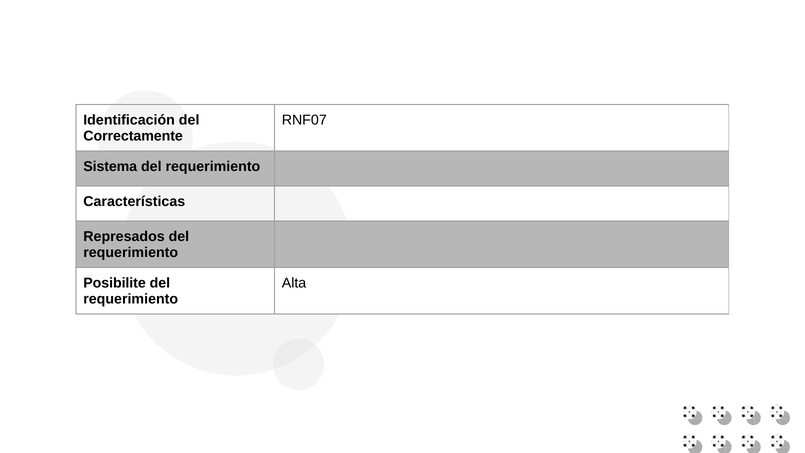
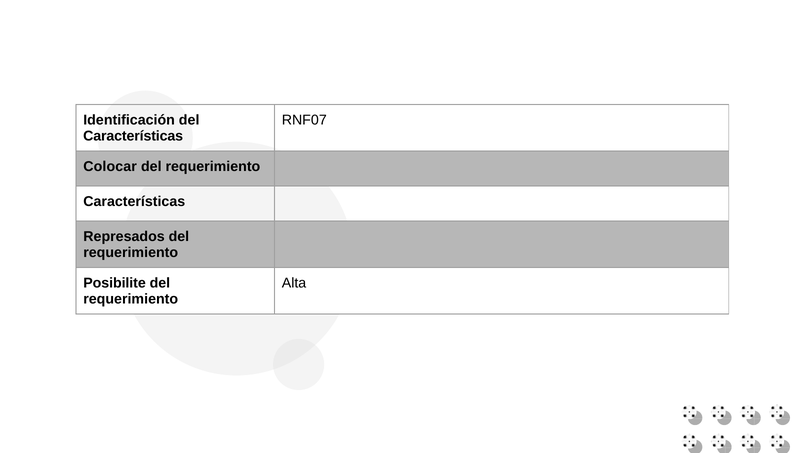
Correctamente: Correctamente -> Características (133, 136)
Sistema: Sistema -> Colocar (110, 166)
